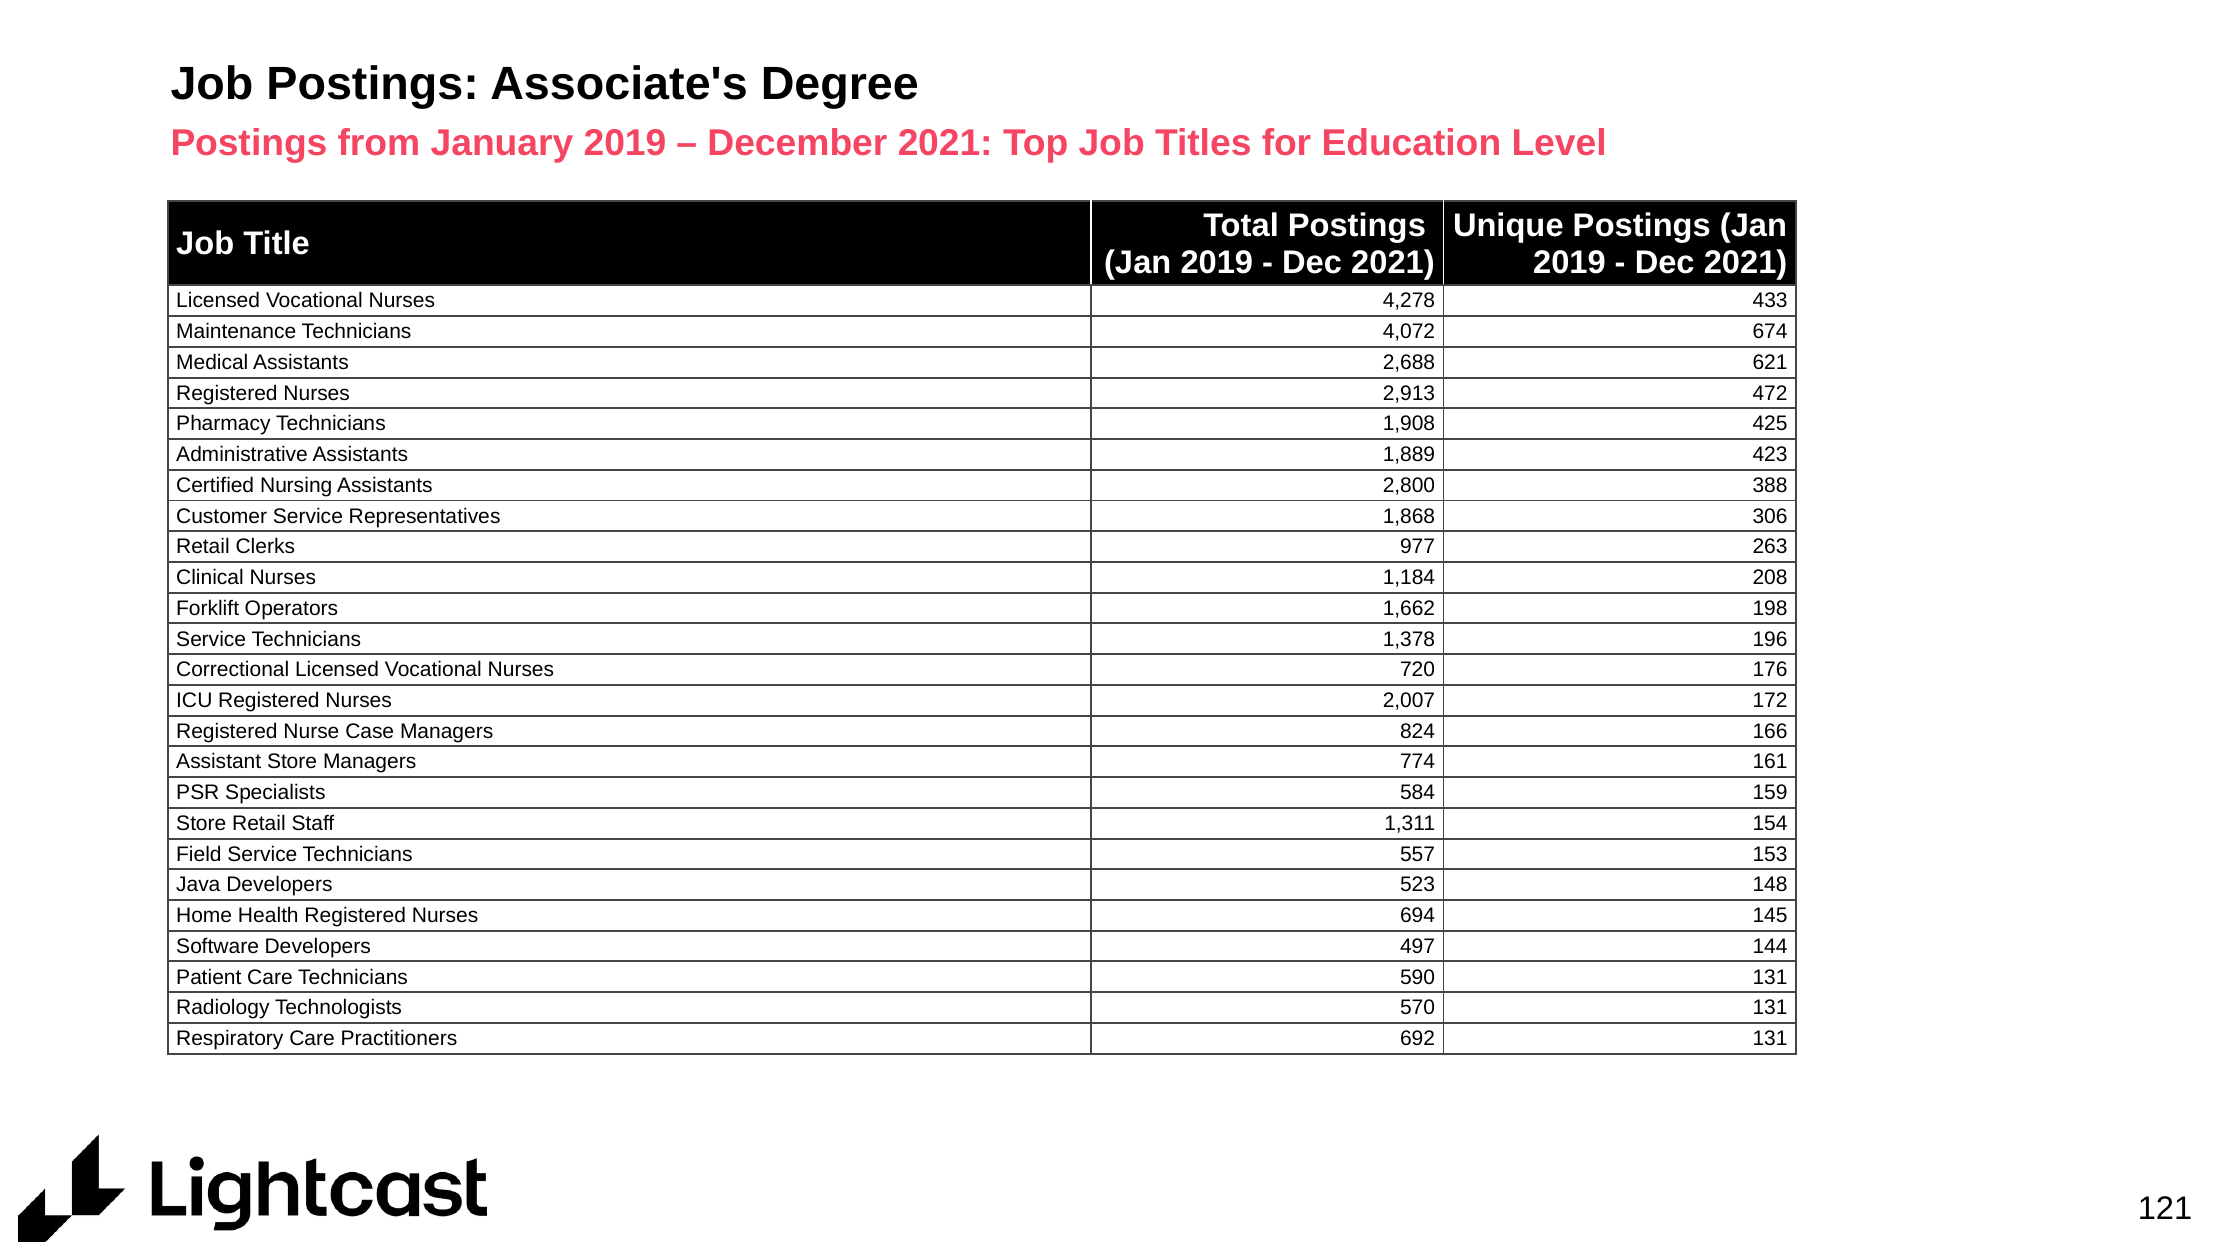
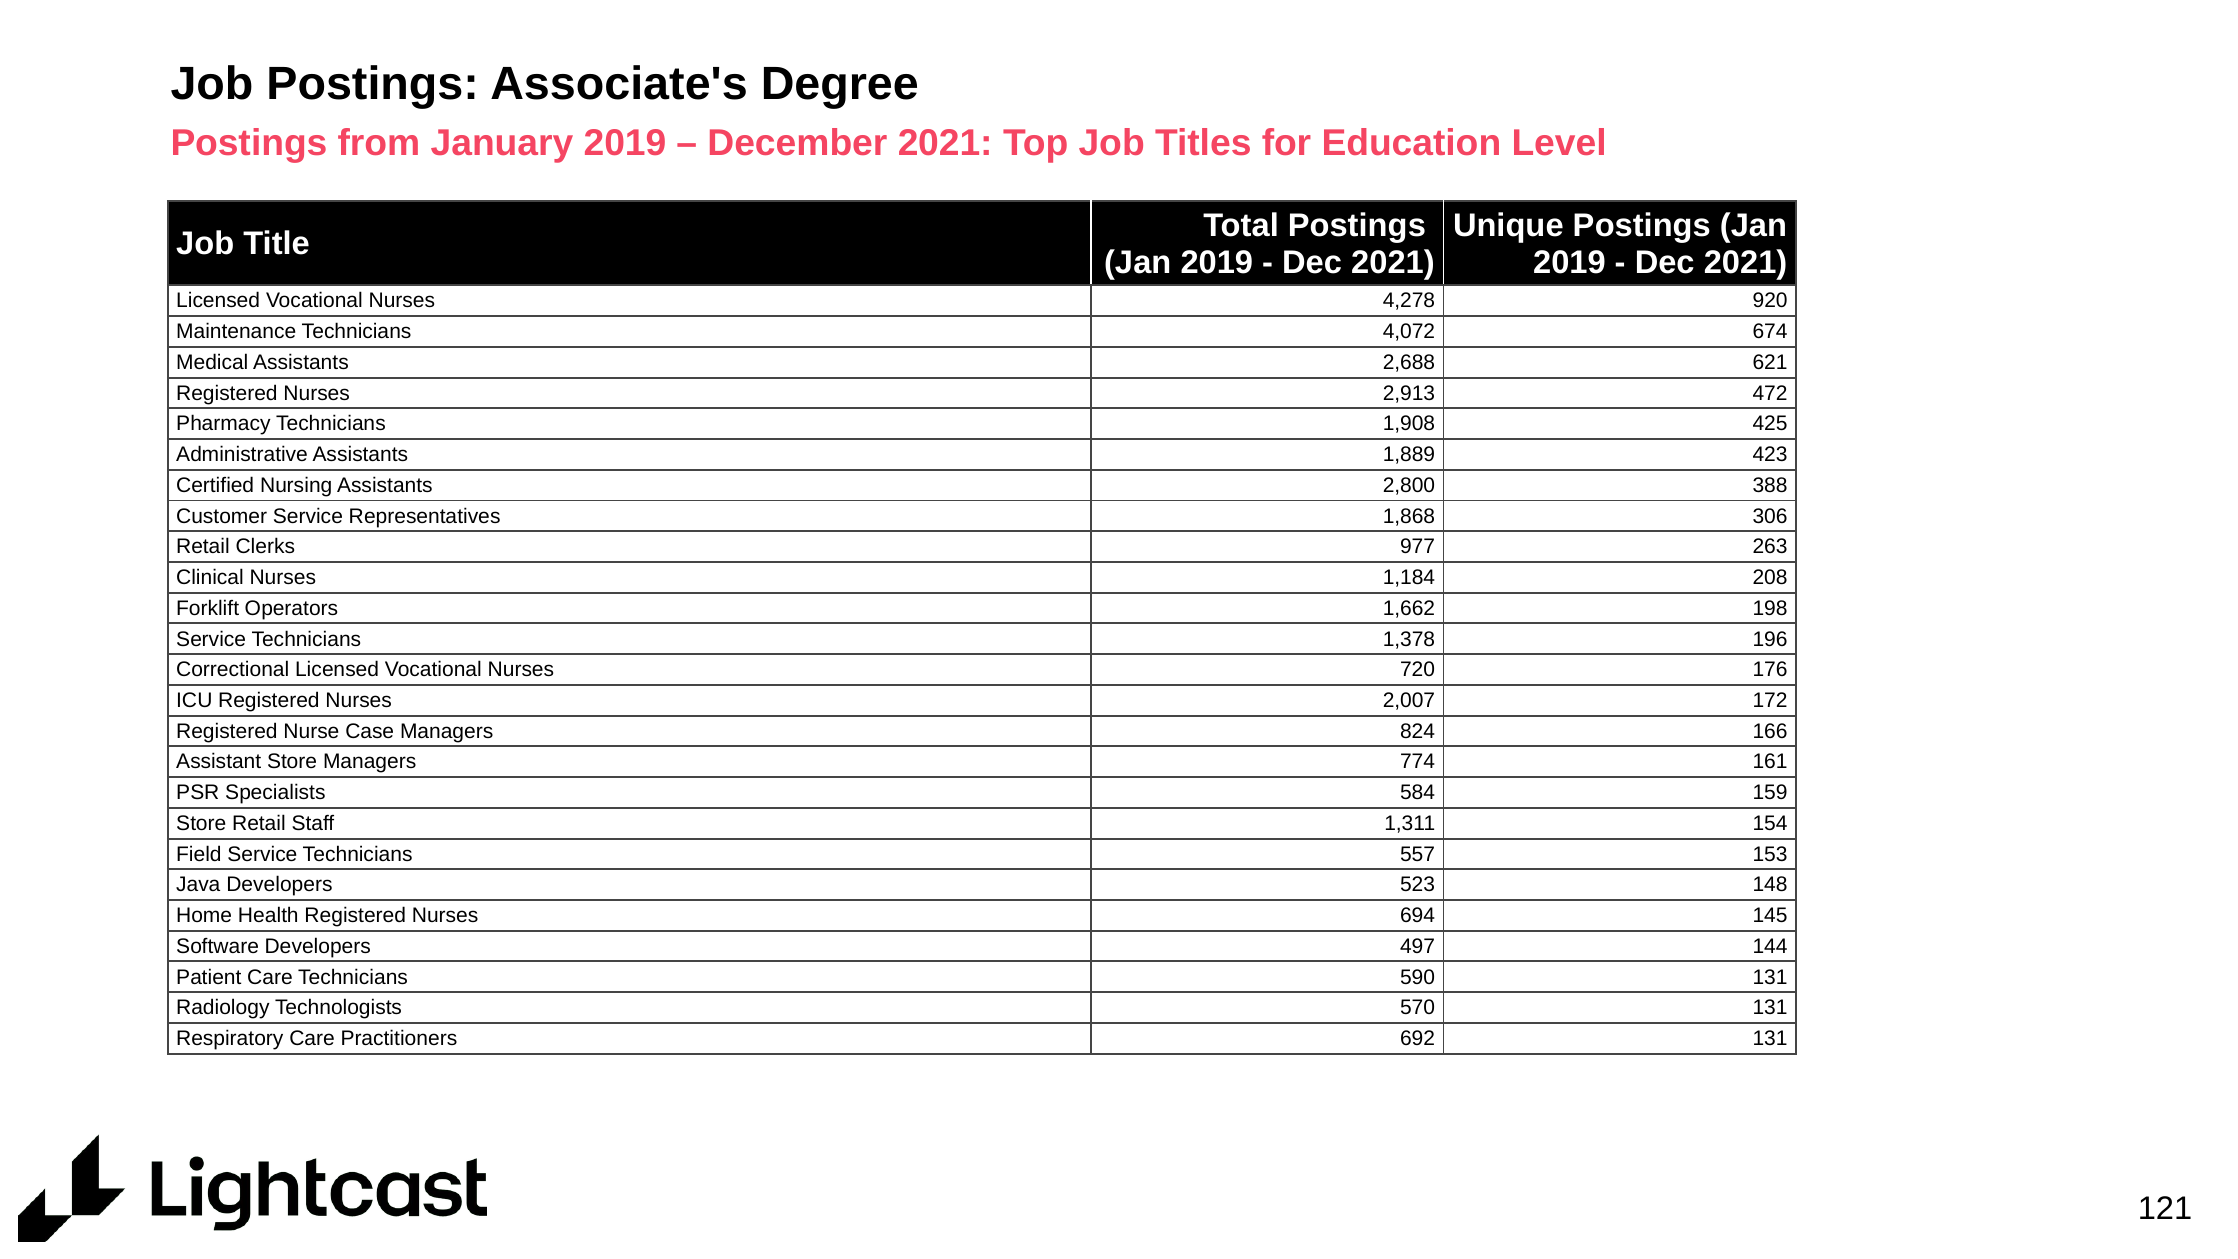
433: 433 -> 920 (1770, 301)
